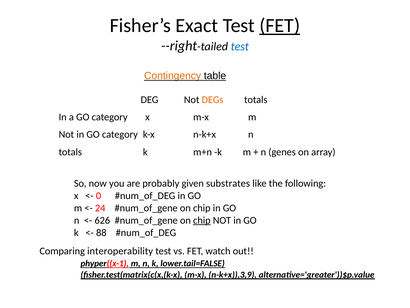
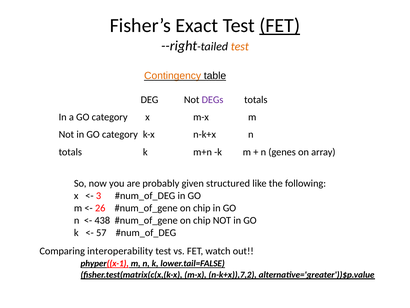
test colour: blue -> orange (240, 46)
DEGs colour: orange -> purple (213, 99)
substrates: substrates -> structured (228, 183)
0: 0 -> 3 (99, 195)
24: 24 -> 26 (100, 208)
626: 626 -> 438 (102, 220)
chip underline: present -> none (202, 220)
88: 88 -> 57 (101, 232)
n-k+x)),3,9: n-k+x)),3,9 -> n-k+x)),7,2 (233, 274)
